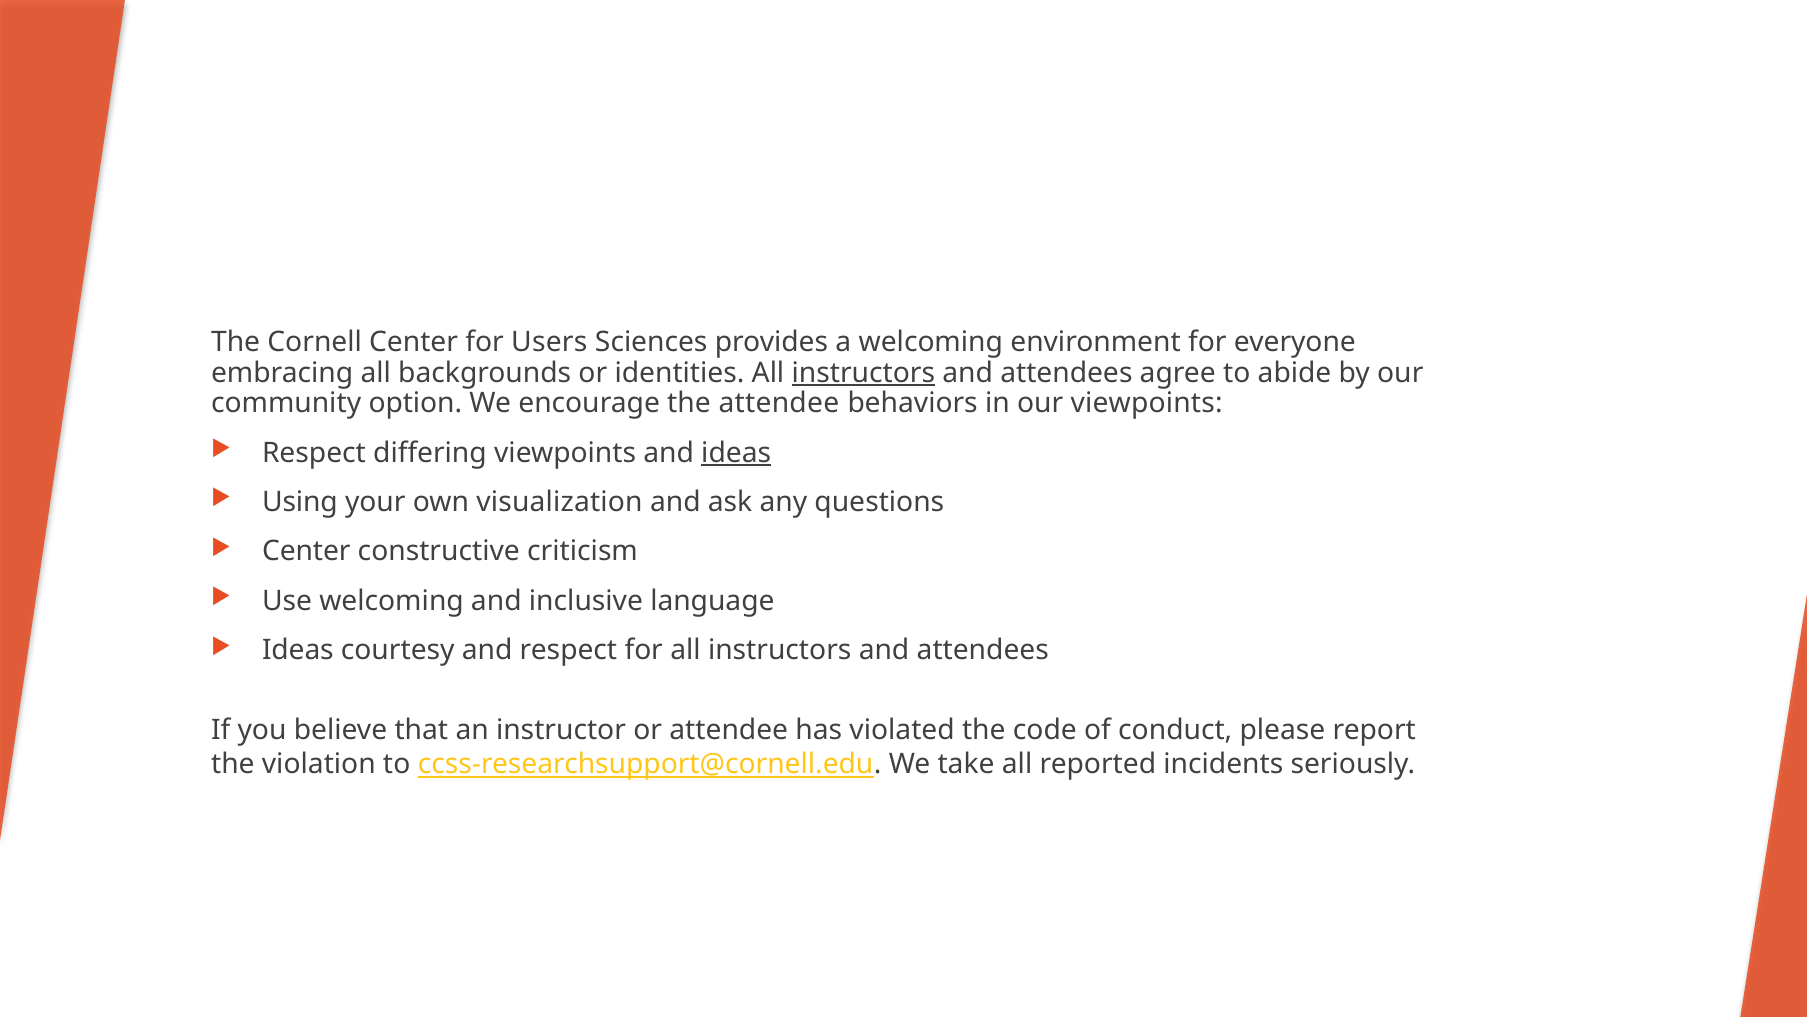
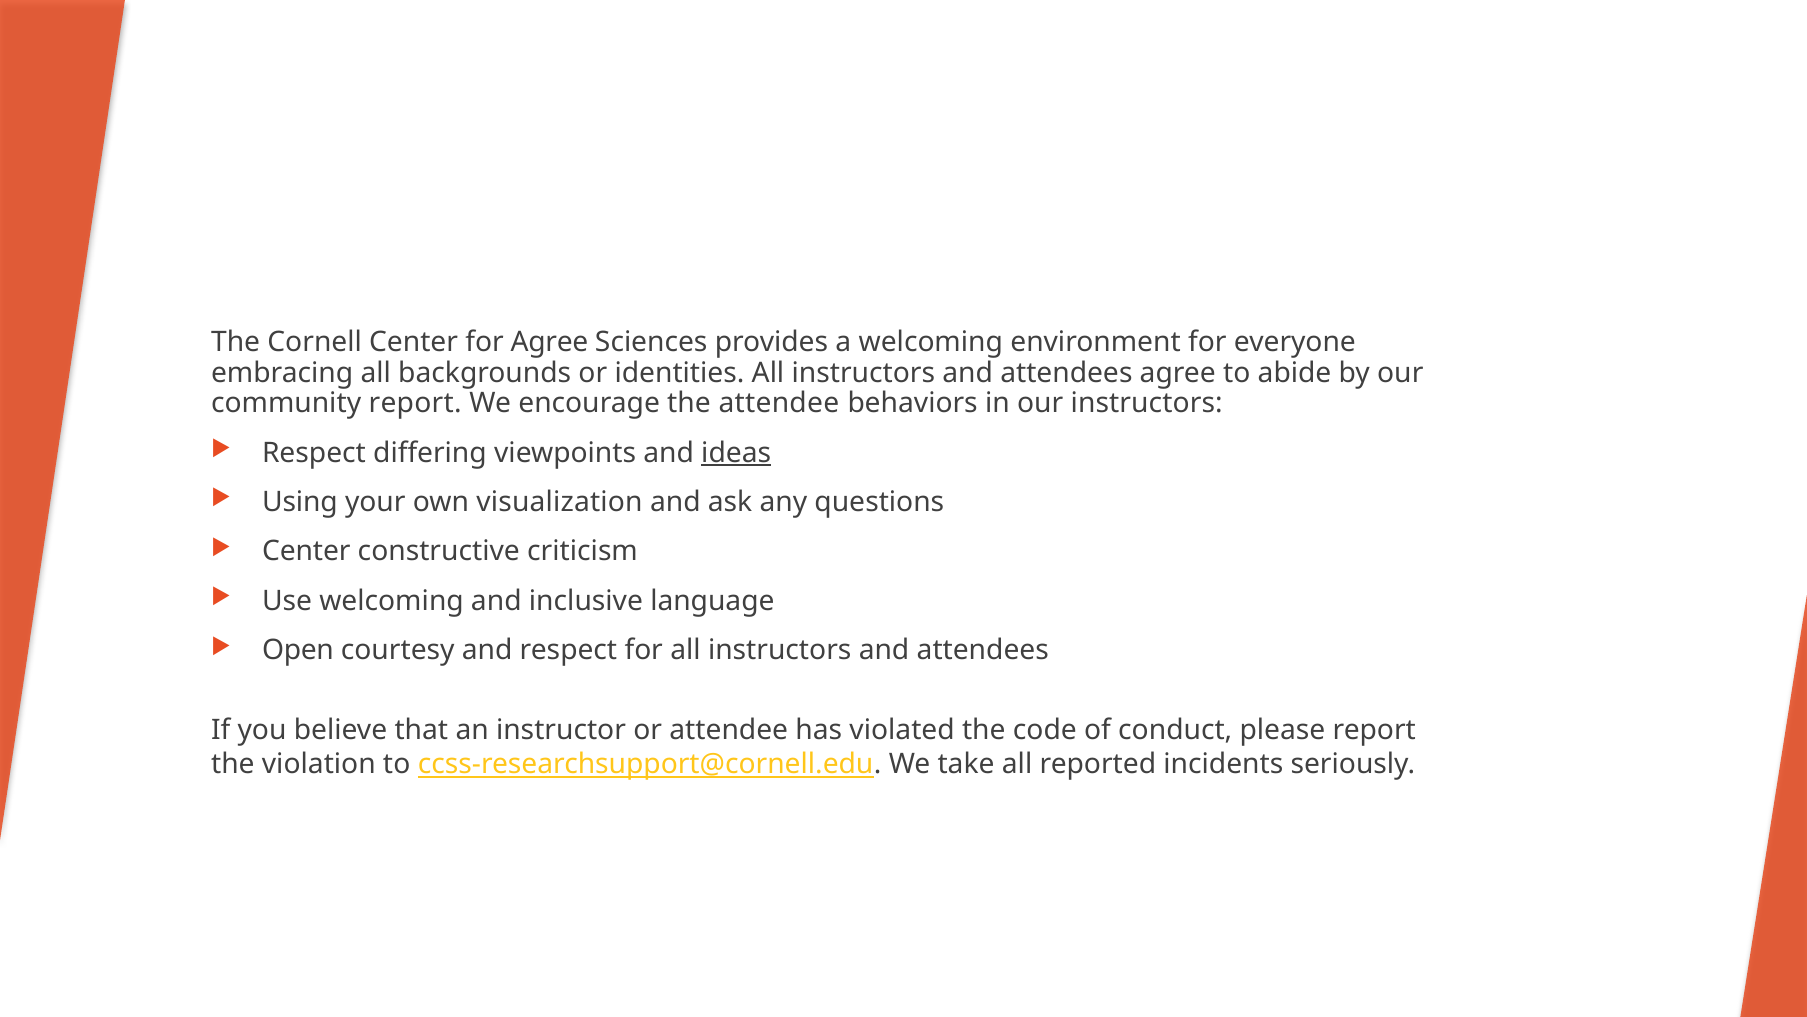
for Users: Users -> Agree (550, 342)
instructors underline: present -> none (863, 373)
community option: option -> report (415, 403)
our viewpoints: viewpoints -> instructors (1147, 403)
Ideas: Ideas -> Open (298, 650)
